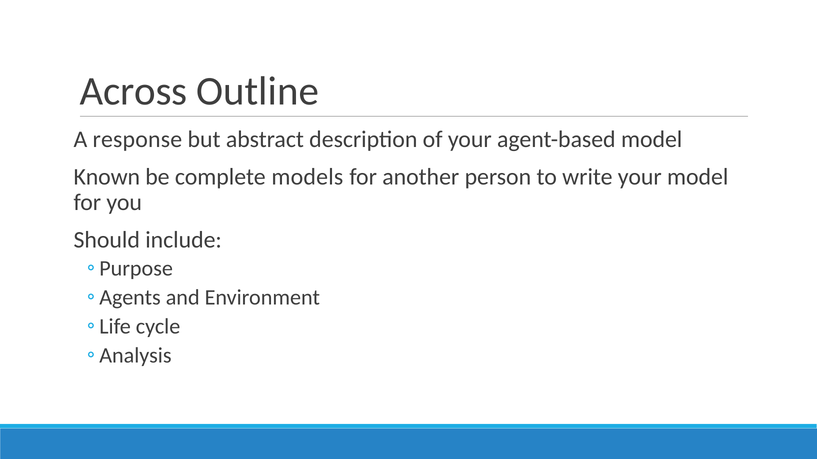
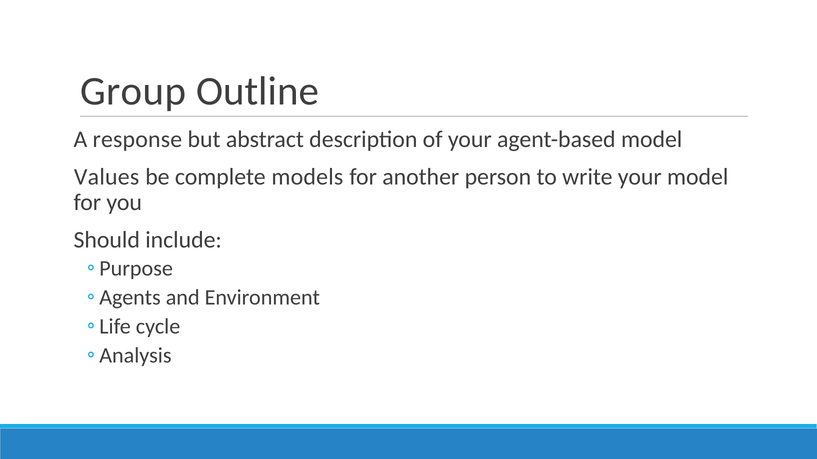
Across: Across -> Group (133, 92)
Known: Known -> Values (107, 177)
